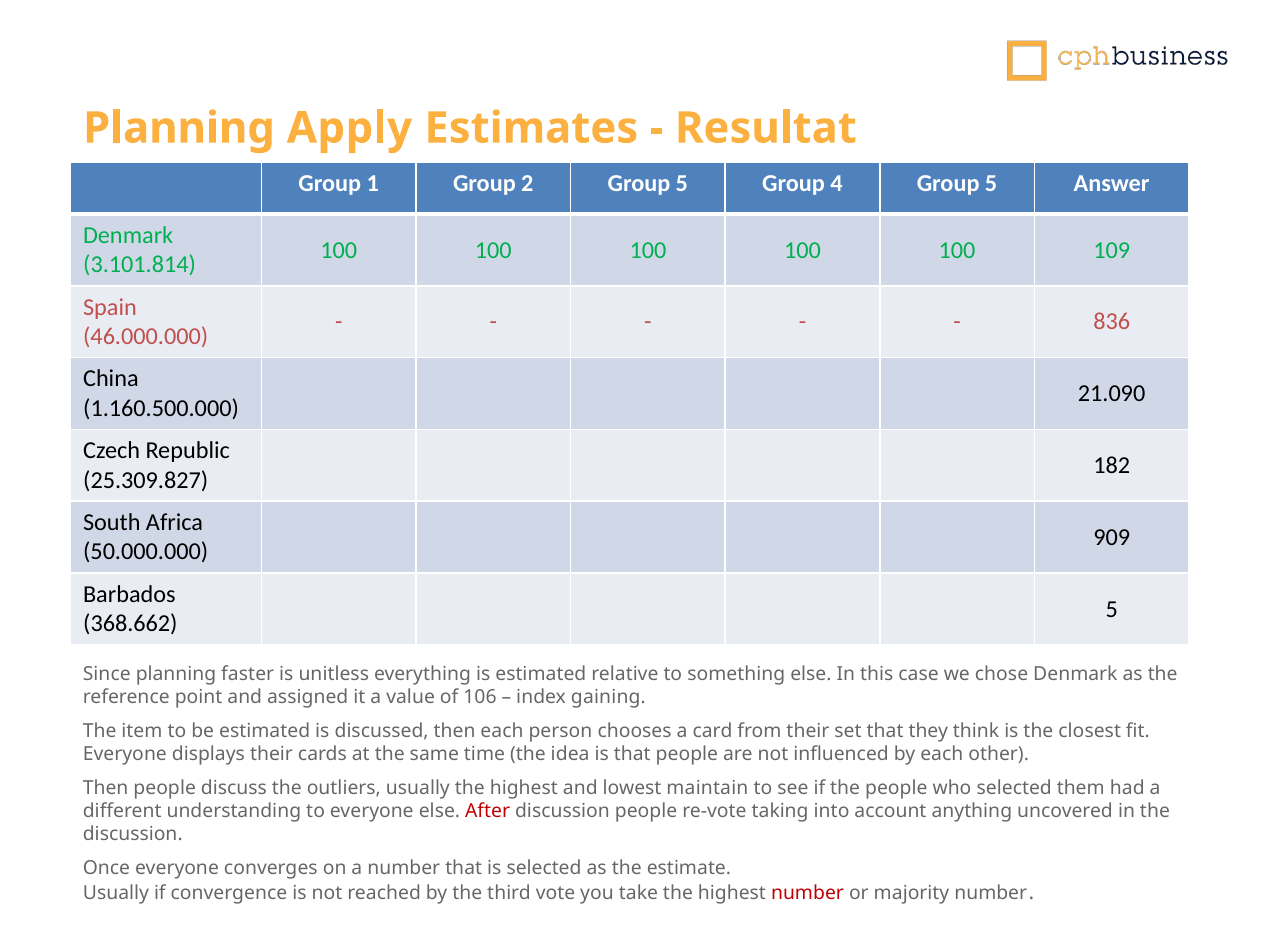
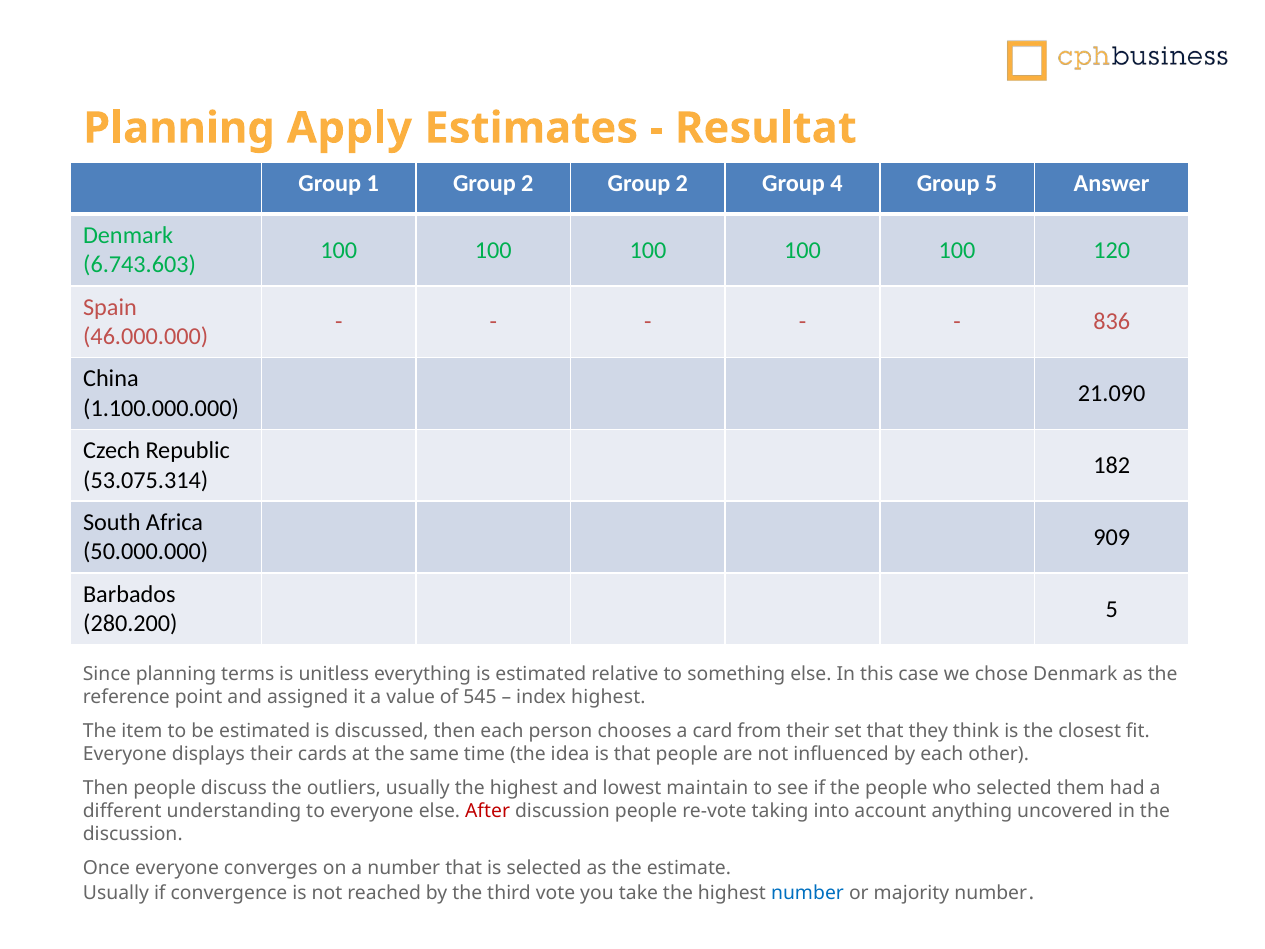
2 Group 5: 5 -> 2 (682, 184)
109: 109 -> 120 (1112, 250)
3.101.814: 3.101.814 -> 6.743.603 (140, 265)
1.160.500.000: 1.160.500.000 -> 1.100.000.000 (161, 408)
25.309.827: 25.309.827 -> 53.075.314 (146, 480)
368.662: 368.662 -> 280.200 (130, 624)
faster: faster -> terms (248, 674)
106: 106 -> 545 (480, 697)
index gaining: gaining -> highest (608, 697)
number colour: red -> blue (807, 893)
